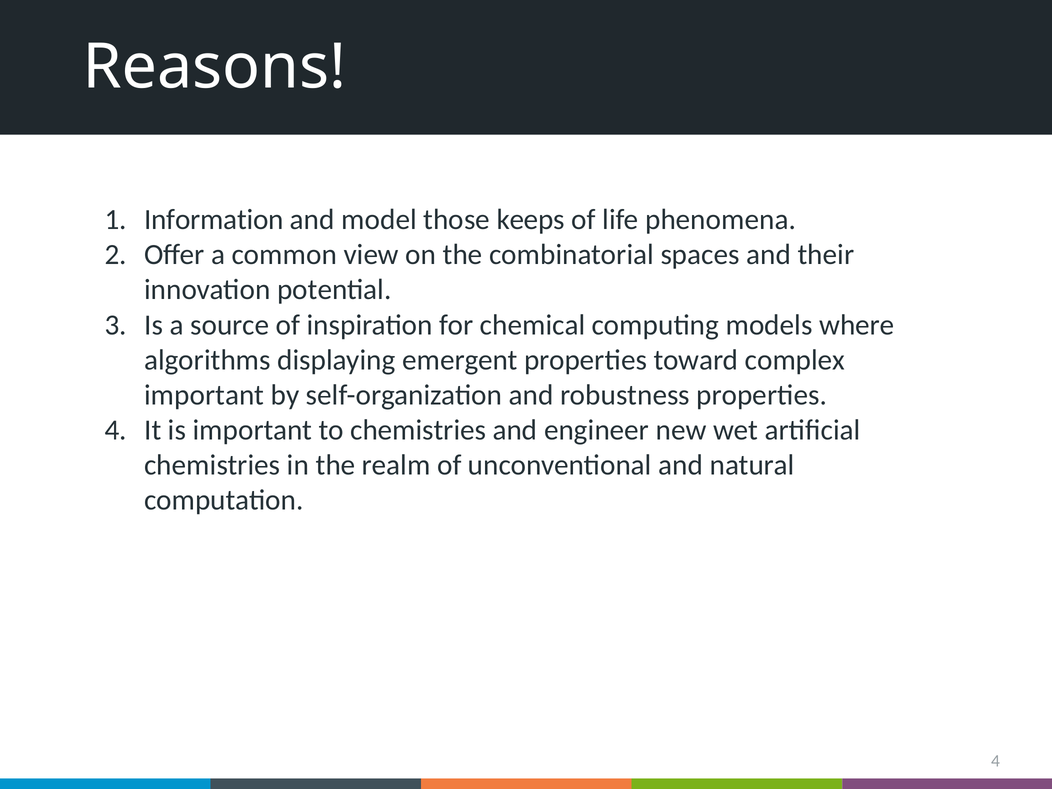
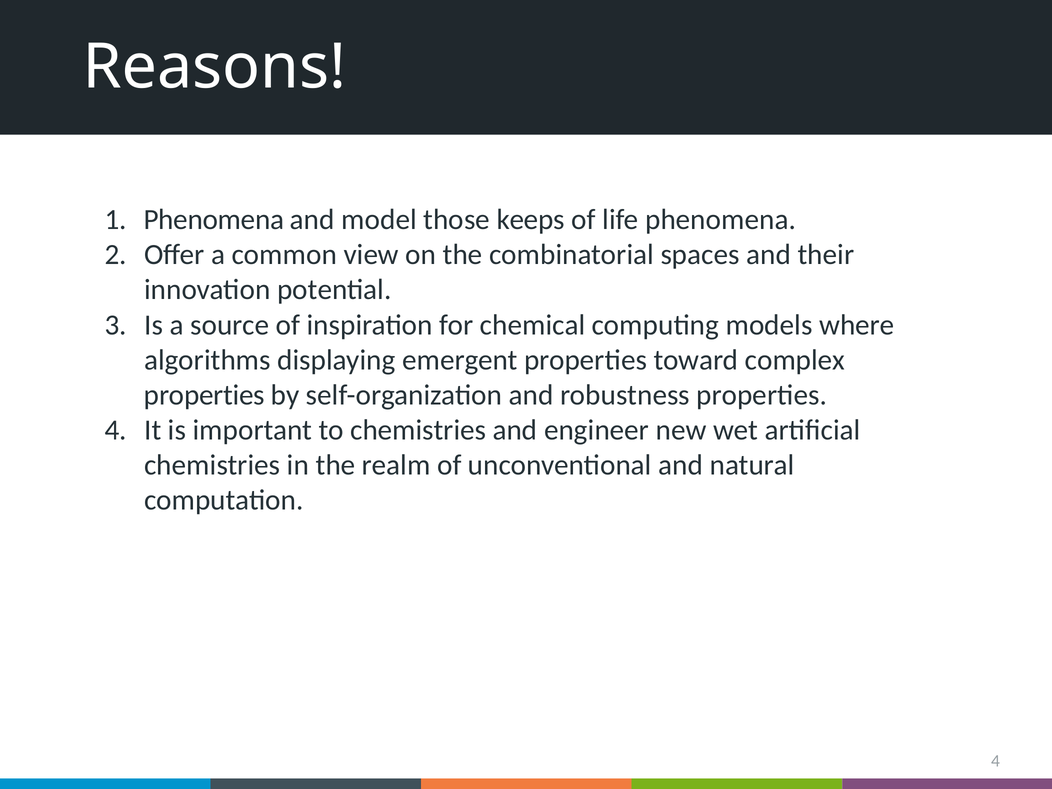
Information: Information -> Phenomena (214, 220)
important: important -> properties (204, 395)
